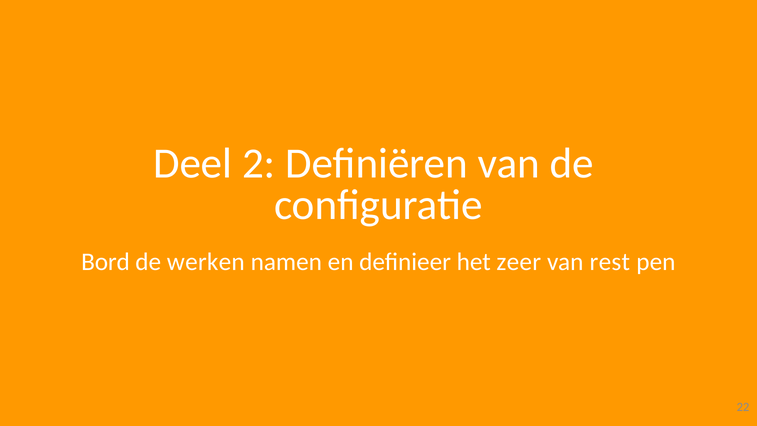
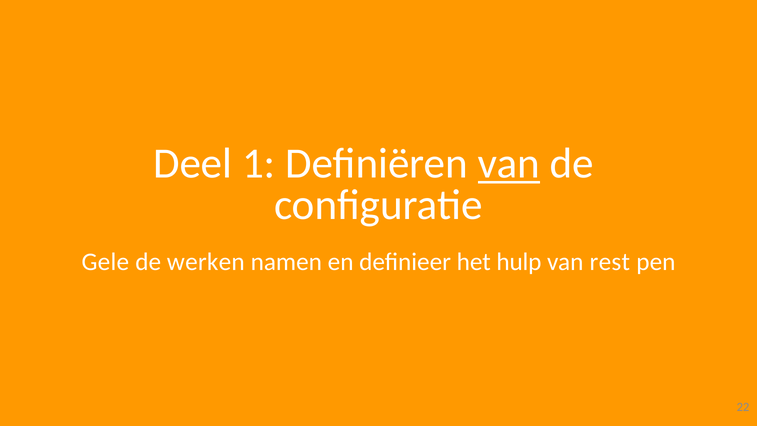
2: 2 -> 1 (259, 164)
van underline: none -> present (509, 164)
Bord: Bord -> Gele (105, 262)
zeer: zeer -> hulp (519, 262)
